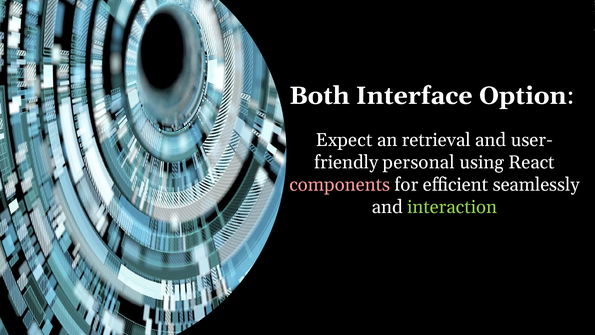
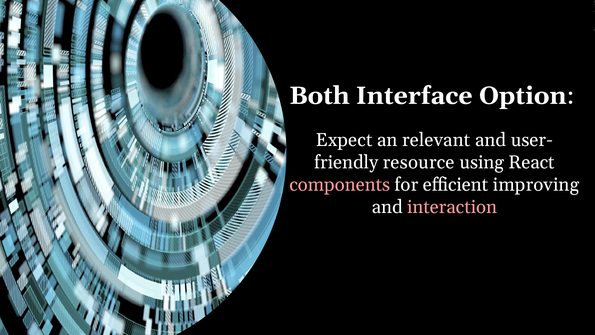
retrieval: retrieval -> relevant (436, 140)
personal: personal -> resource (419, 162)
seamlessly: seamlessly -> improving (536, 184)
interaction colour: light green -> pink (452, 207)
